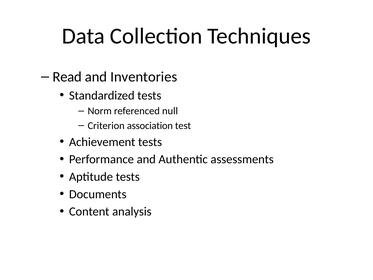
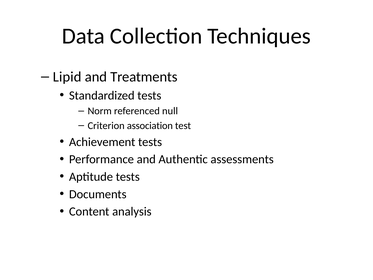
Read: Read -> Lipid (67, 77)
Inventories: Inventories -> Treatments (144, 77)
